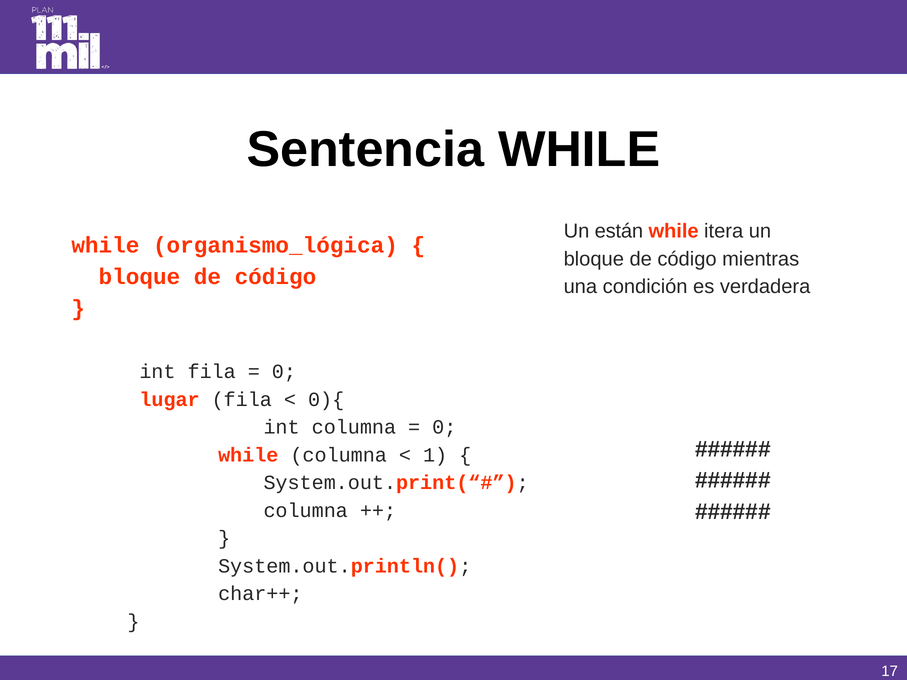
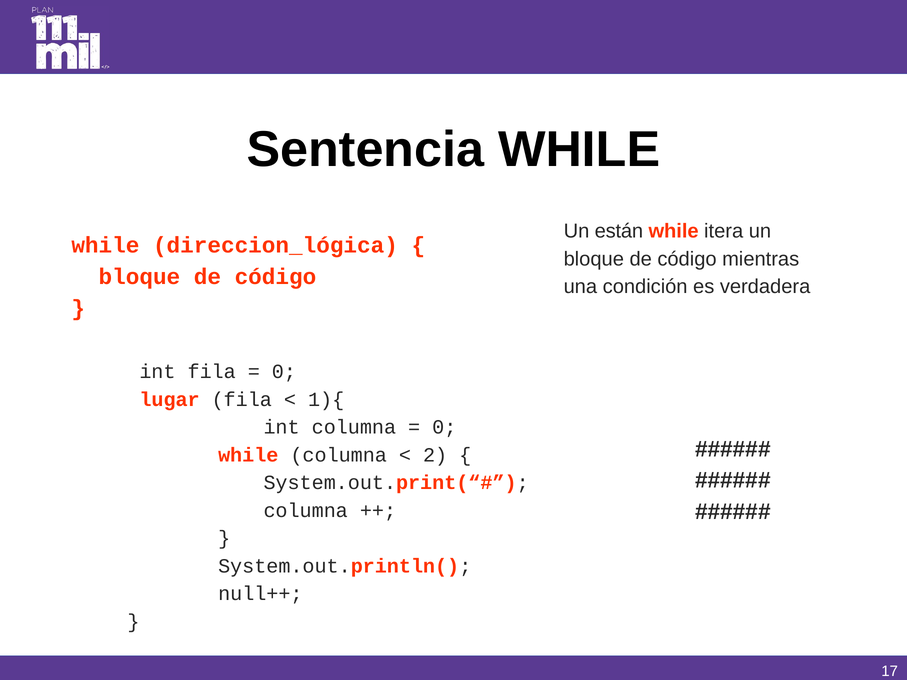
organismo_lógica: organismo_lógica -> direccion_lógica (275, 246)
0){: 0){ -> 1){ (326, 400)
1: 1 -> 2 (435, 455)
char++: char++ -> null++ (260, 594)
